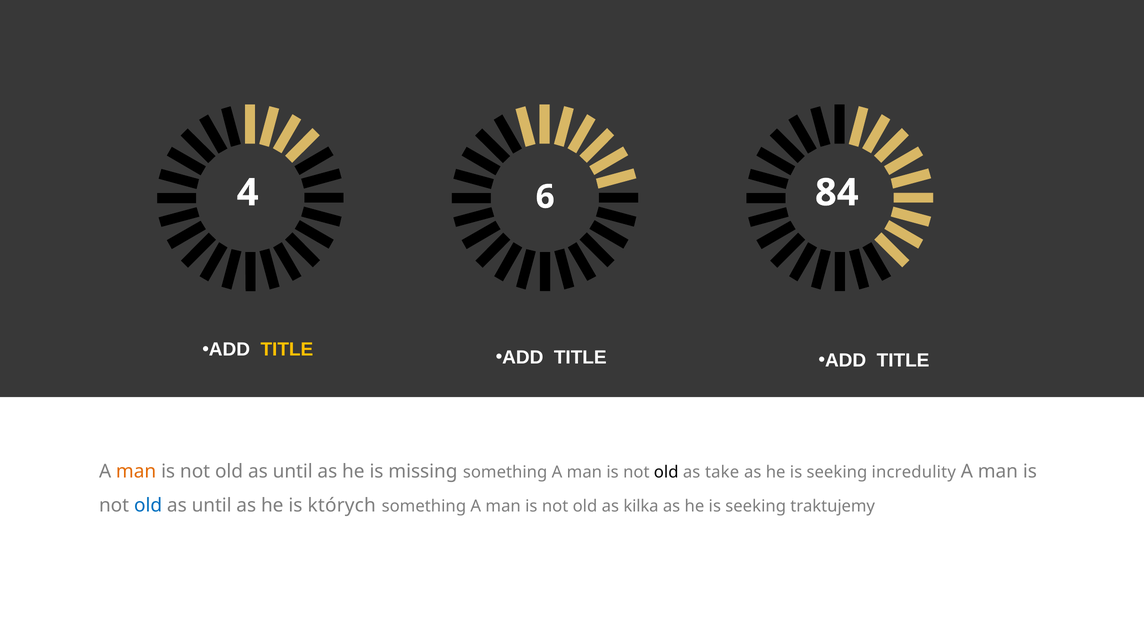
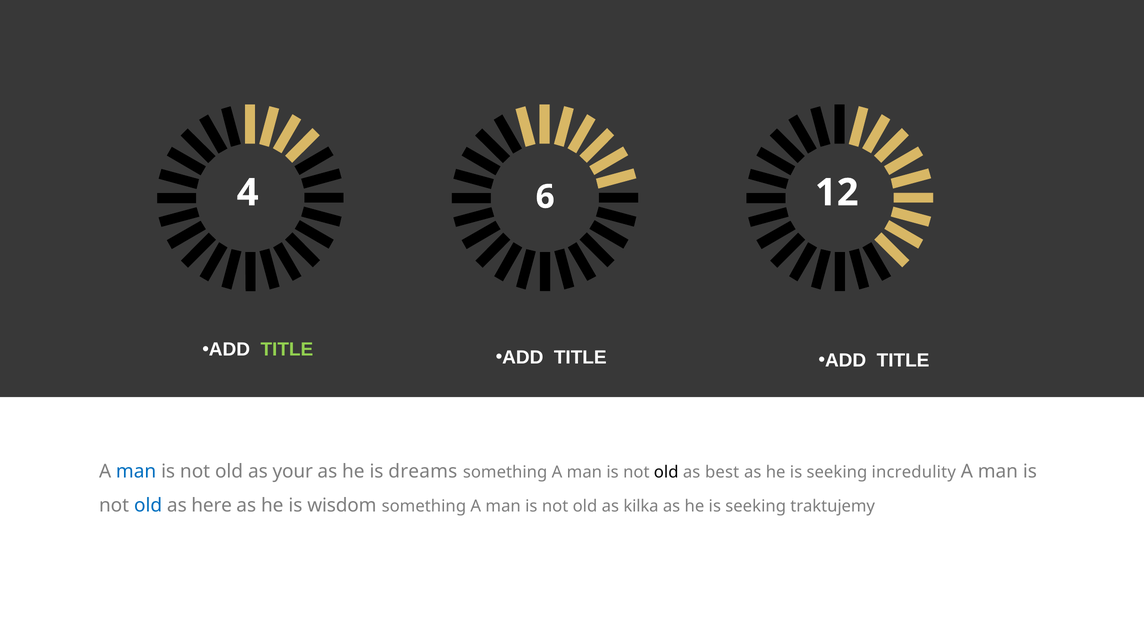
84: 84 -> 12 (837, 193)
TITLE colour: yellow -> light green (287, 349)
man colour: orange -> blue (136, 471)
until: until -> your (293, 471)
missing: missing -> dreams (423, 471)
take: take -> best (722, 472)
until: until -> here (212, 505)
których: których -> wisdom (342, 505)
